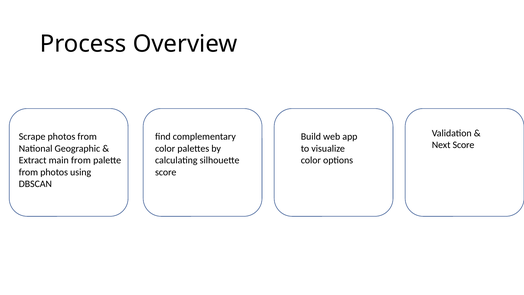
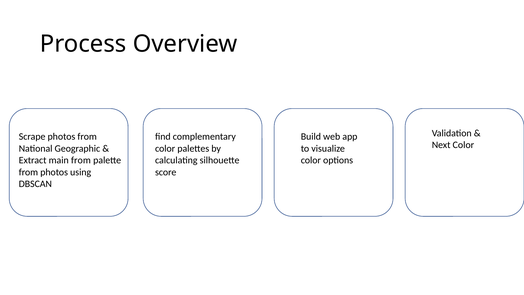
Next Score: Score -> Color (463, 145)
